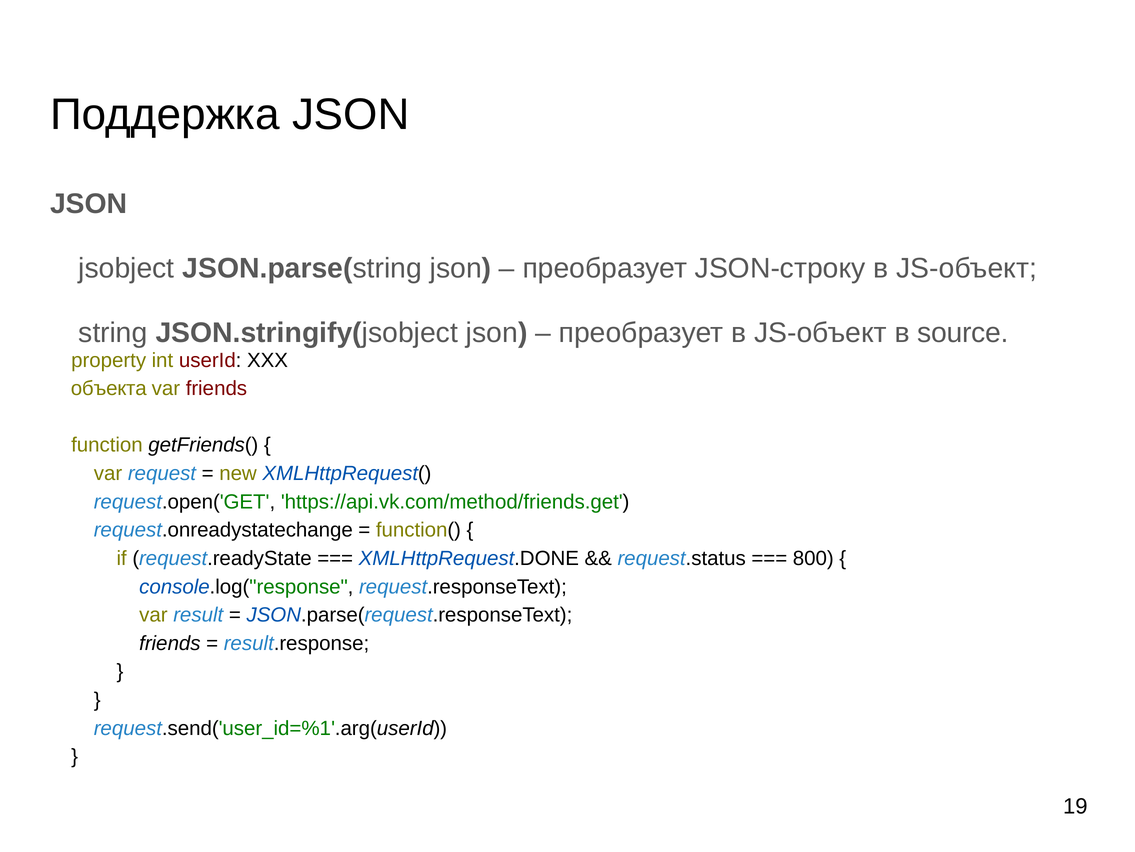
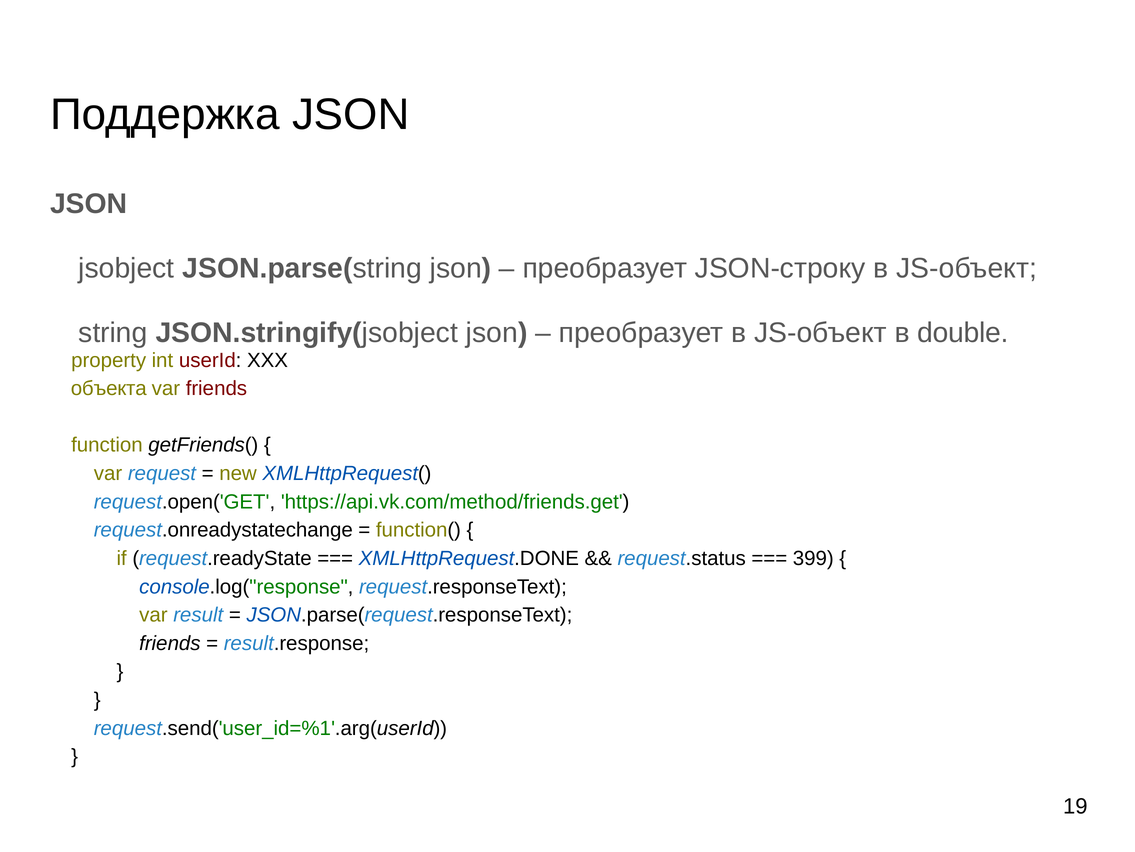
source: source -> double (963, 333)
800: 800 -> 399 (813, 558)
